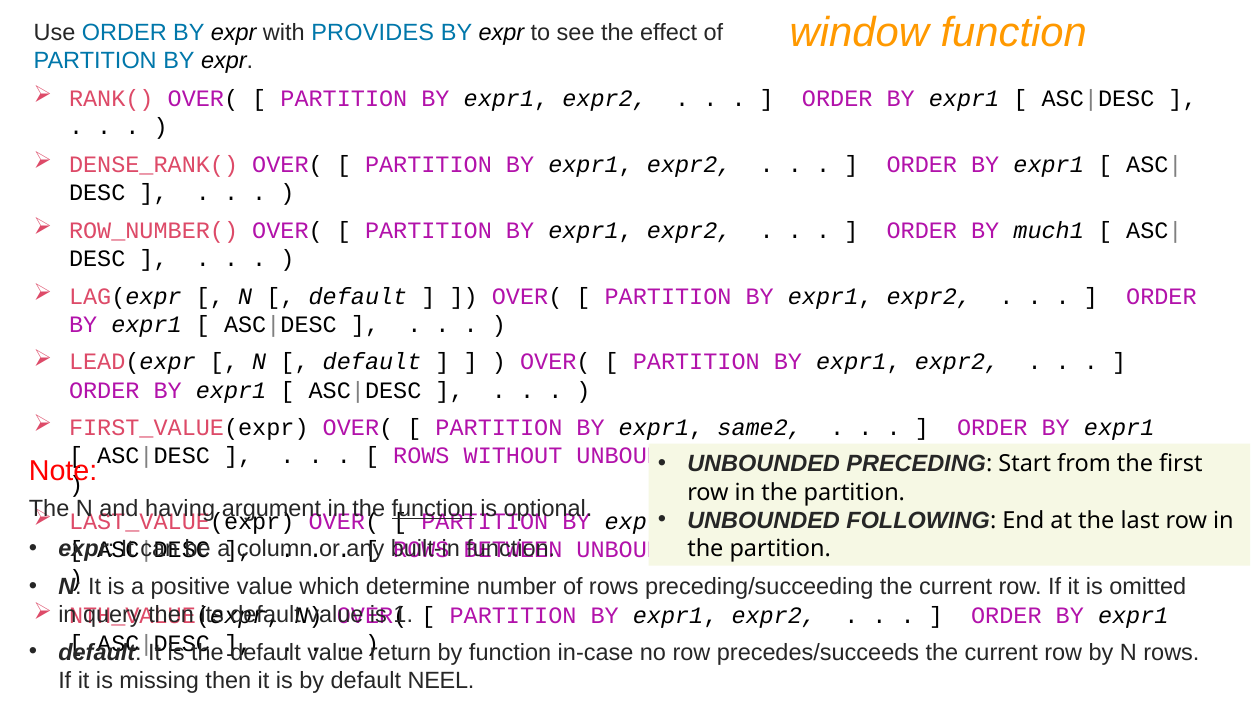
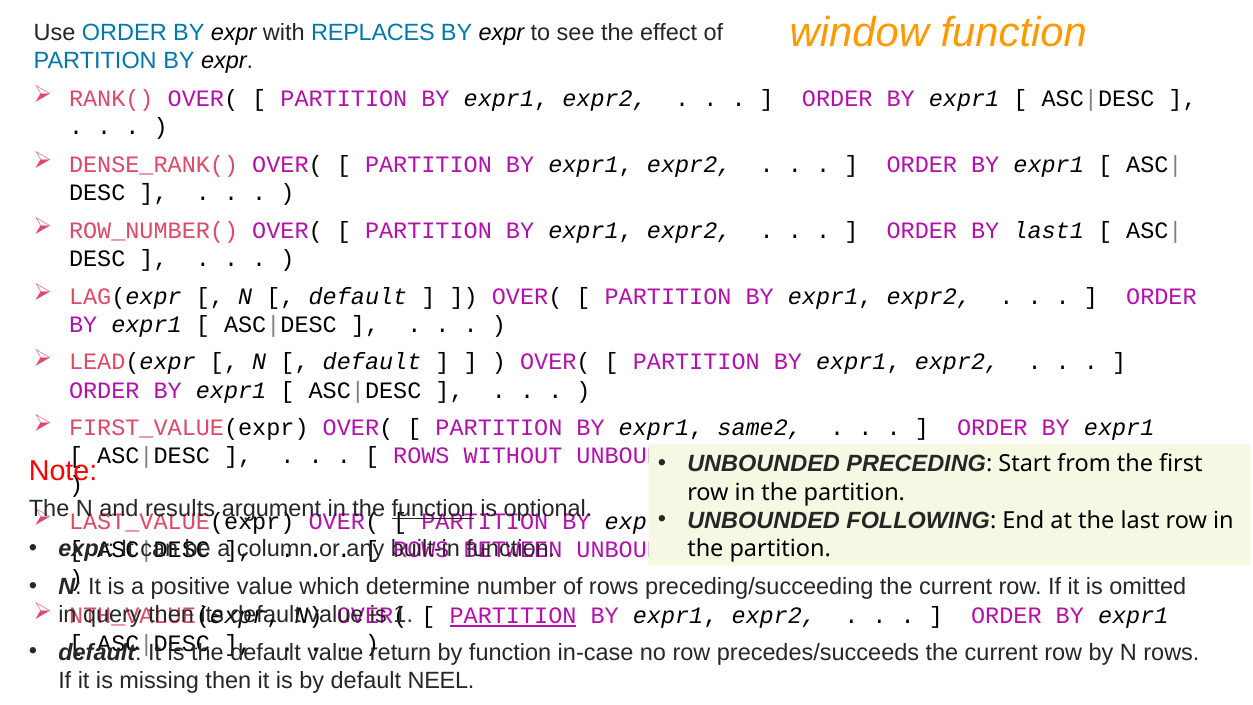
PROVIDES: PROVIDES -> REPLACES (373, 33)
much1: much1 -> last1 (1049, 230)
having: having -> results (180, 508)
PARTITION underline: none -> present (513, 616)
